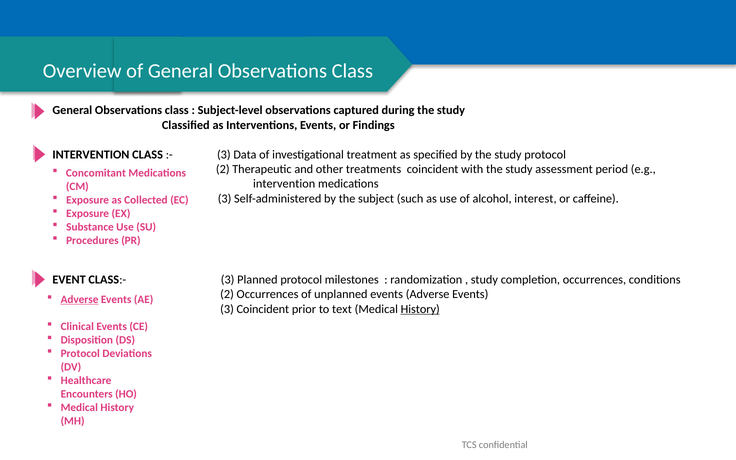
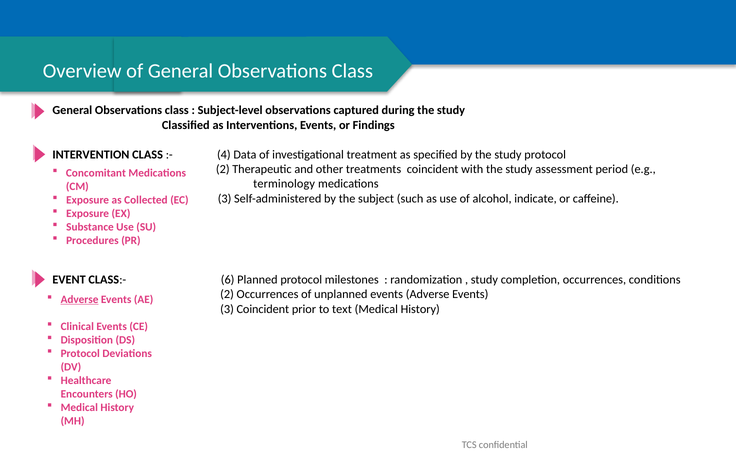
3: 3 -> 4 (224, 155)
intervention: intervention -> terminology (284, 184)
interest: interest -> indicate (535, 199)
CLASS:- 3: 3 -> 6 (228, 280)
History underline: present -> none (420, 309)
